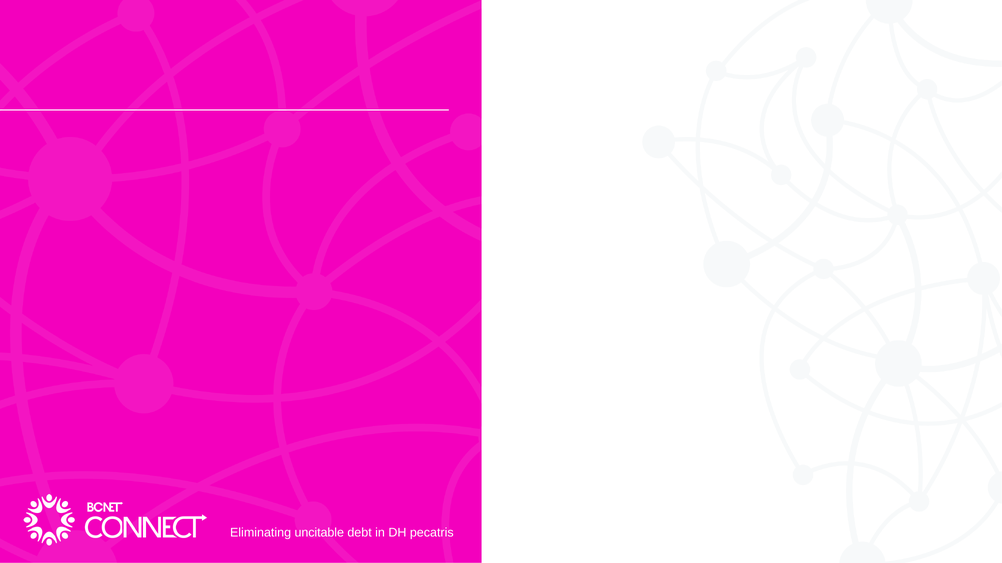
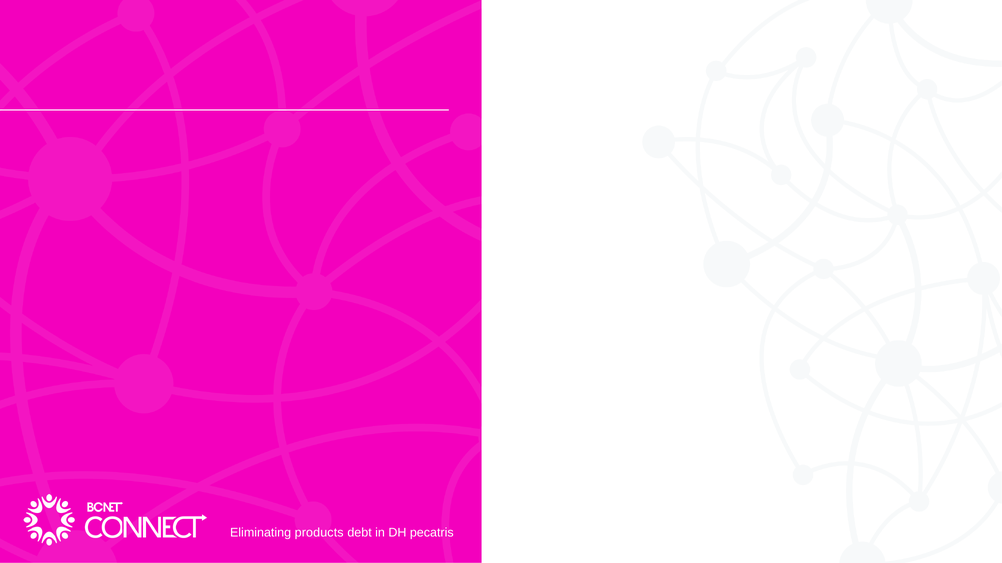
uncitable: uncitable -> products (319, 533)
